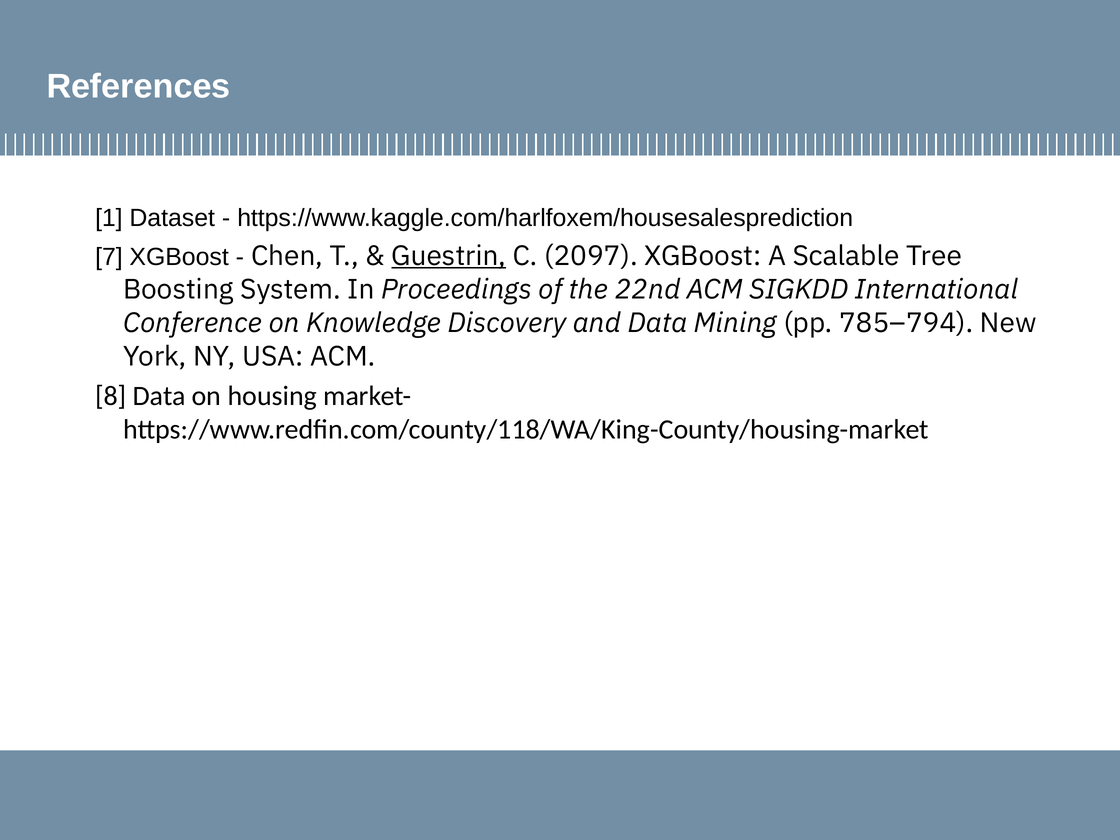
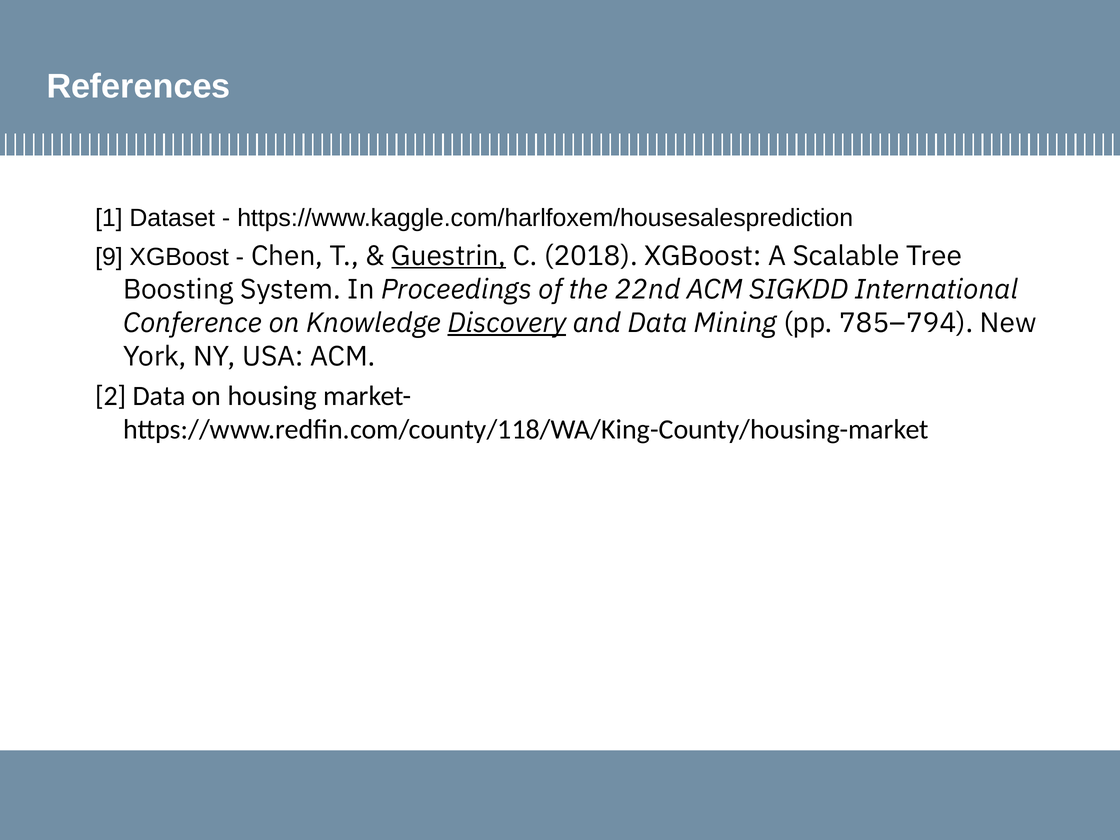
7: 7 -> 9 (109, 257)
2097: 2097 -> 2018 (591, 256)
Discovery underline: none -> present (507, 323)
8: 8 -> 2 (111, 396)
